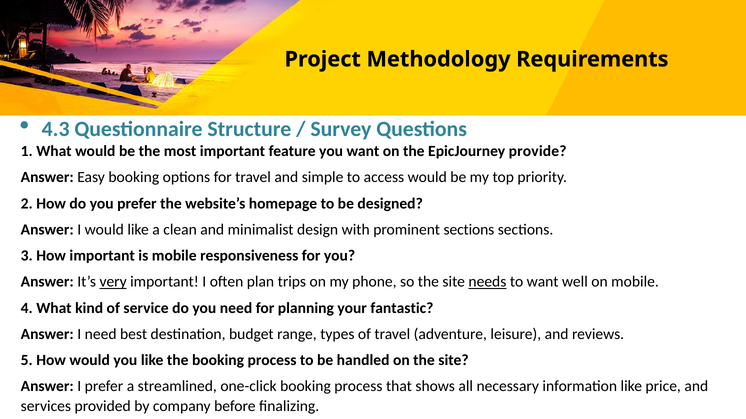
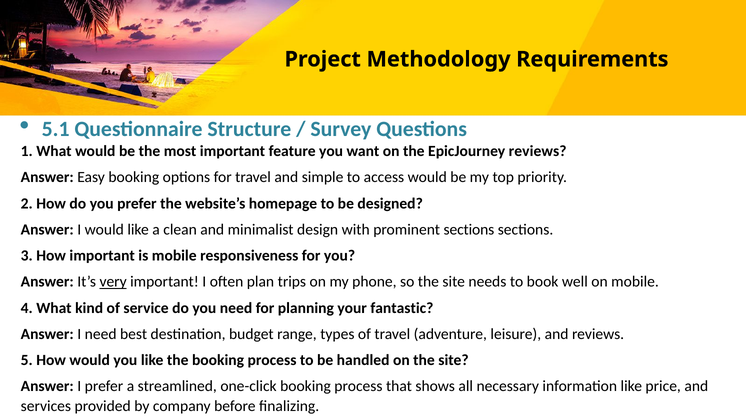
4.3: 4.3 -> 5.1 (56, 129)
EpicJourney provide: provide -> reviews (538, 151)
needs underline: present -> none (487, 282)
to want: want -> book (543, 282)
